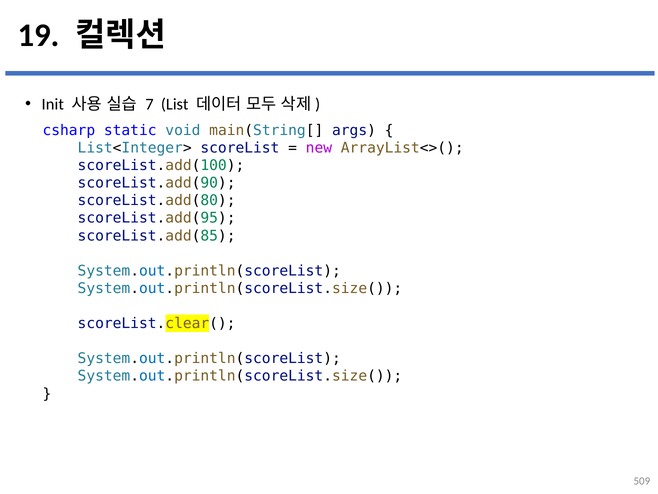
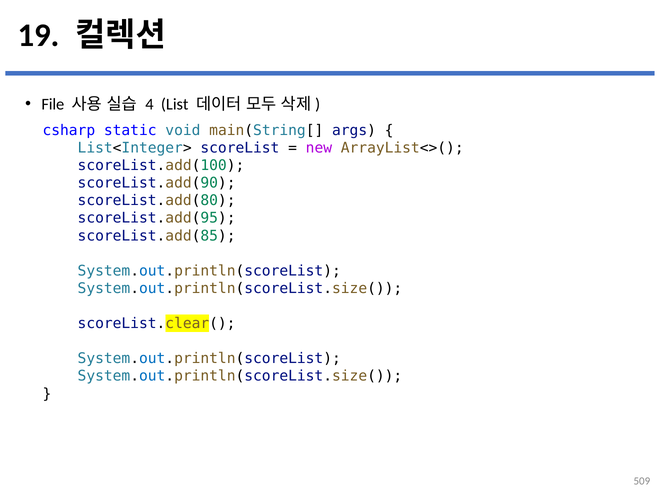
Init: Init -> File (53, 104)
7: 7 -> 4 (149, 104)
